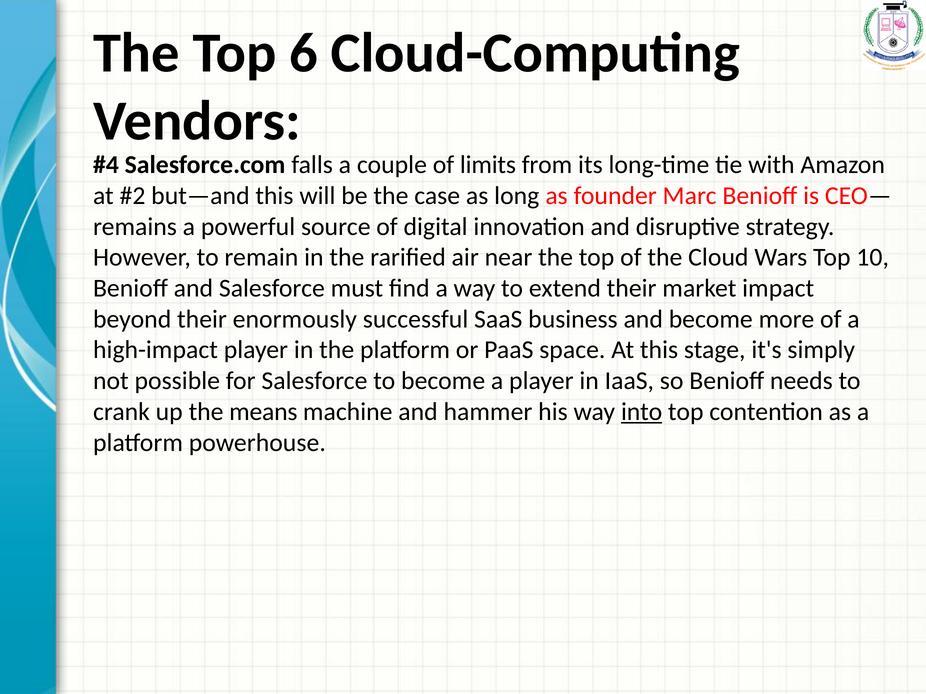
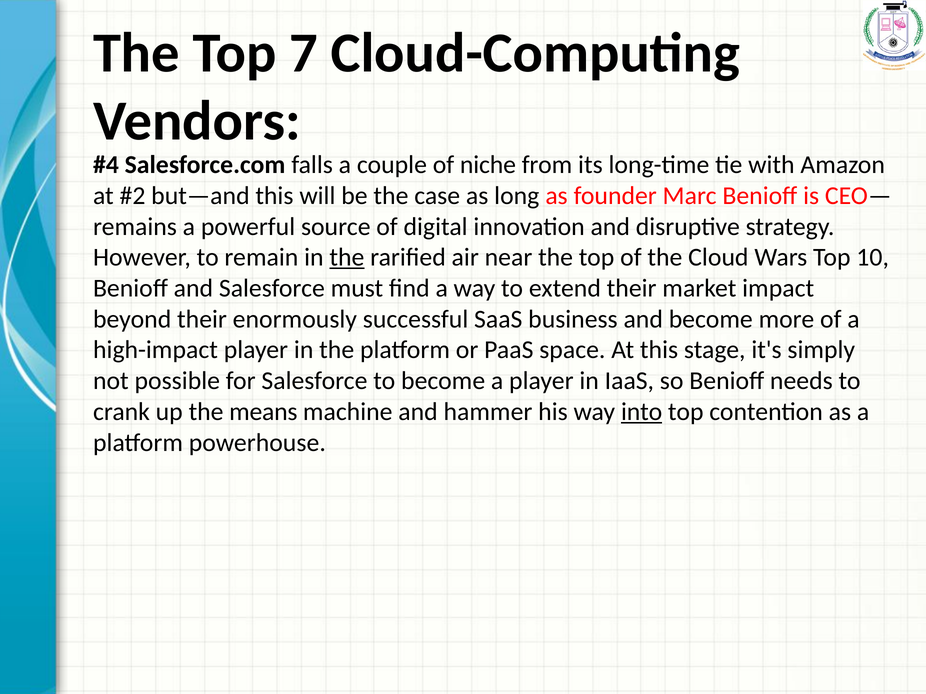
6: 6 -> 7 (303, 53)
limits: limits -> niche (488, 165)
the underline: none -> present (347, 258)
